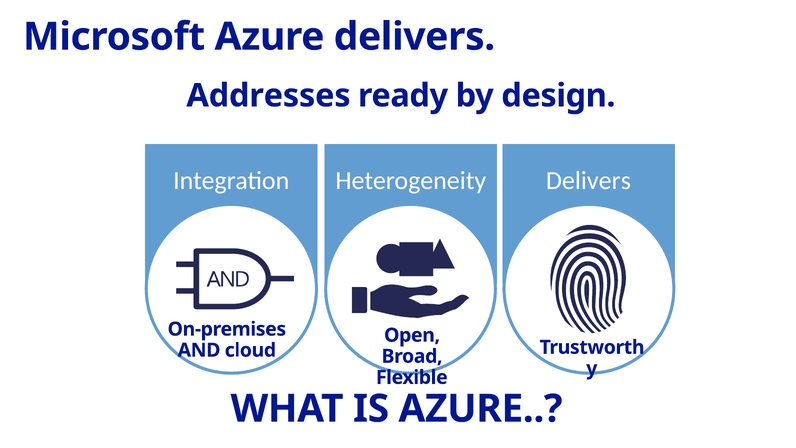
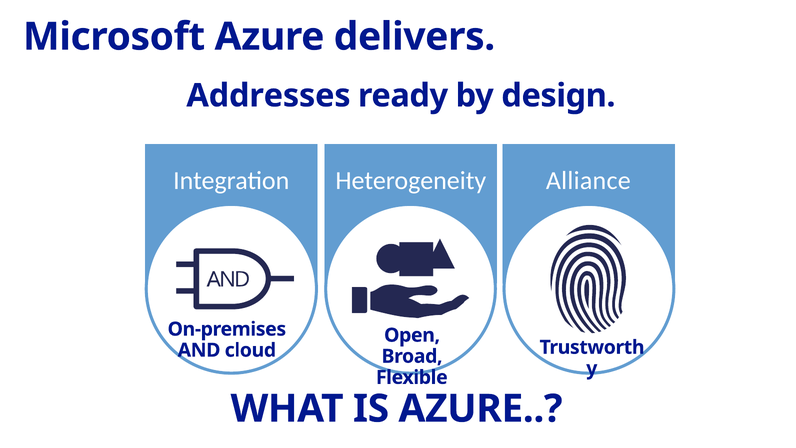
Heterogeneity Delivers: Delivers -> Alliance (588, 180)
